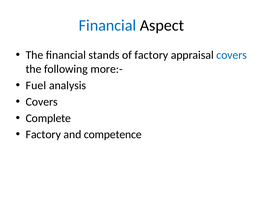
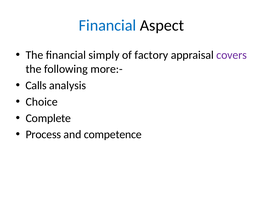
stands: stands -> simply (104, 55)
covers colour: blue -> purple (232, 55)
Fuel: Fuel -> Calls (36, 86)
Covers: Covers -> Choice (42, 102)
Factory: Factory -> Process (43, 135)
